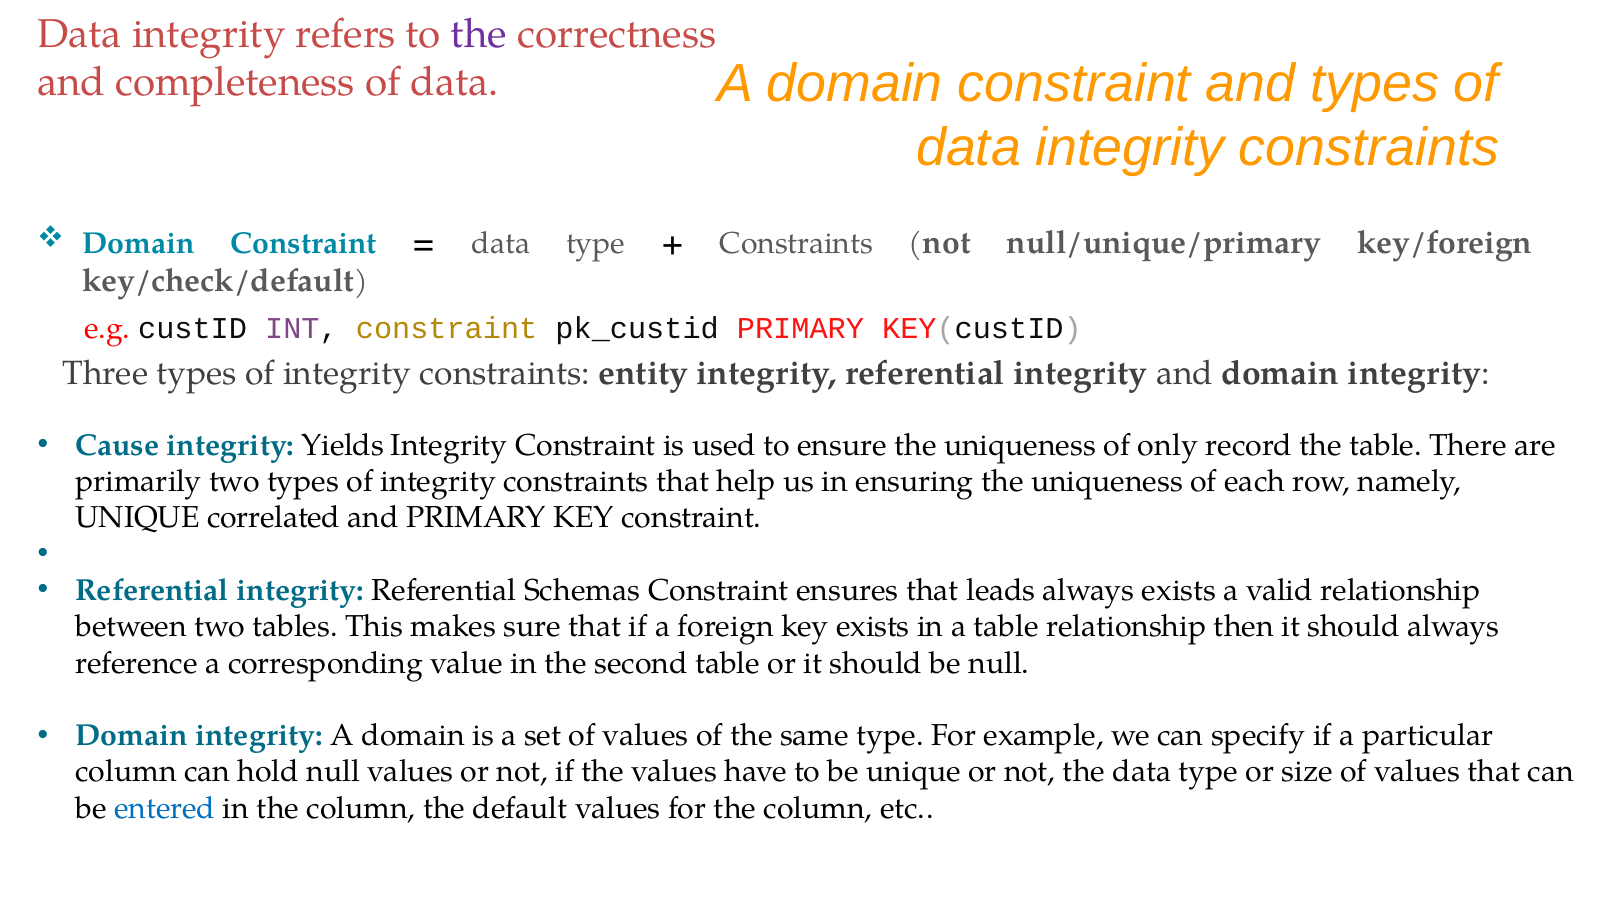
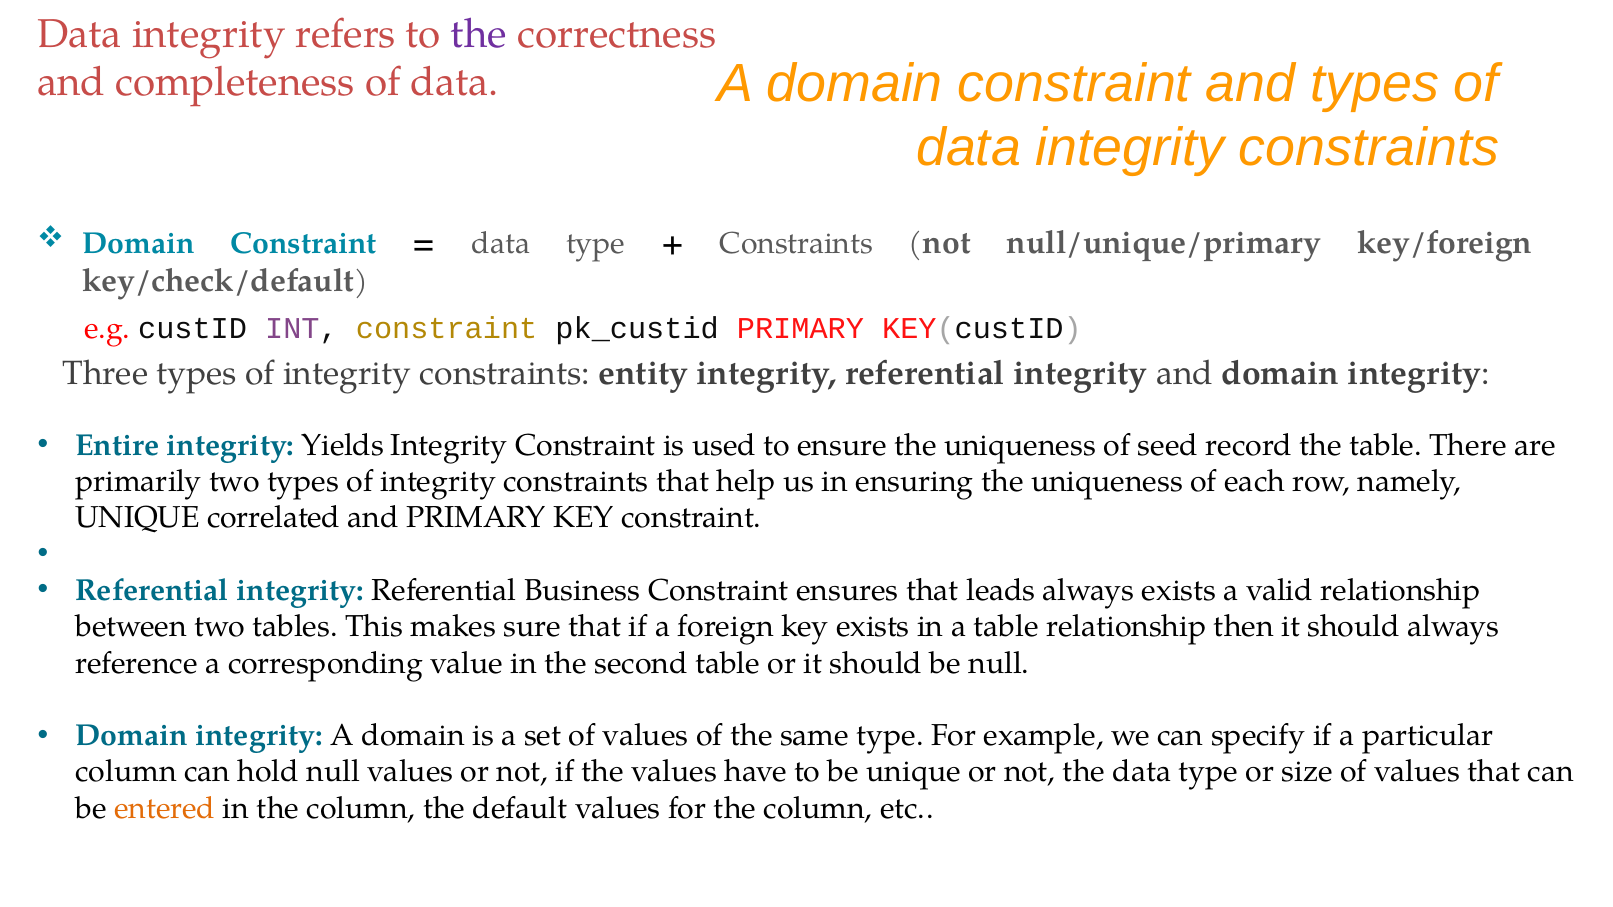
Cause: Cause -> Entire (117, 446)
only: only -> seed (1168, 446)
Schemas: Schemas -> Business (582, 591)
entered colour: blue -> orange (165, 808)
